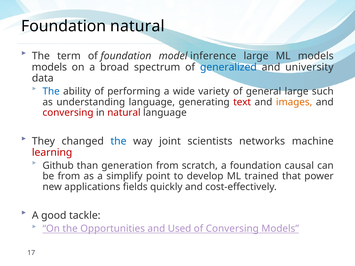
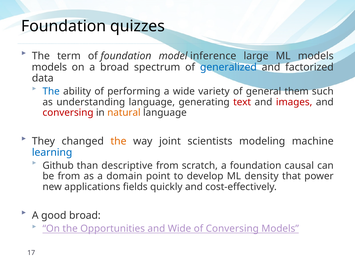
Foundation natural: natural -> quizzes (138, 26)
university: university -> factorized (309, 67)
general large: large -> them (297, 91)
images colour: orange -> red (294, 102)
natural colour: red -> orange (124, 113)
the colour: blue -> orange (118, 141)
networks: networks -> modeling (262, 141)
learning colour: red -> blue (52, 153)
generation: generation -> descriptive (127, 166)
simplify: simplify -> domain (124, 176)
trained: trained -> density (262, 176)
good tackle: tackle -> broad (85, 216)
and Used: Used -> Wide (179, 229)
